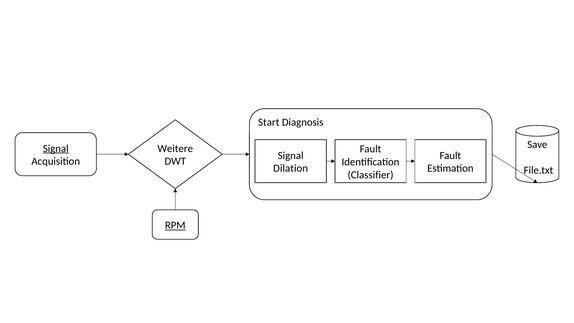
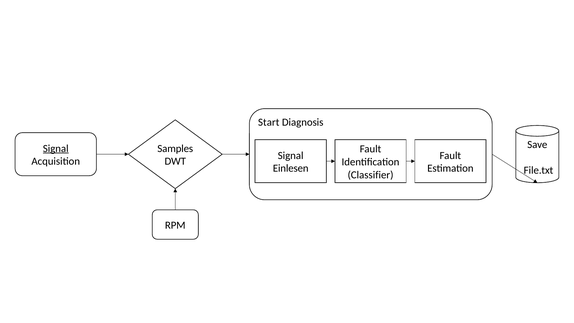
Weitere: Weitere -> Samples (175, 148)
Dilation: Dilation -> Einlesen (291, 168)
RPM underline: present -> none (175, 225)
